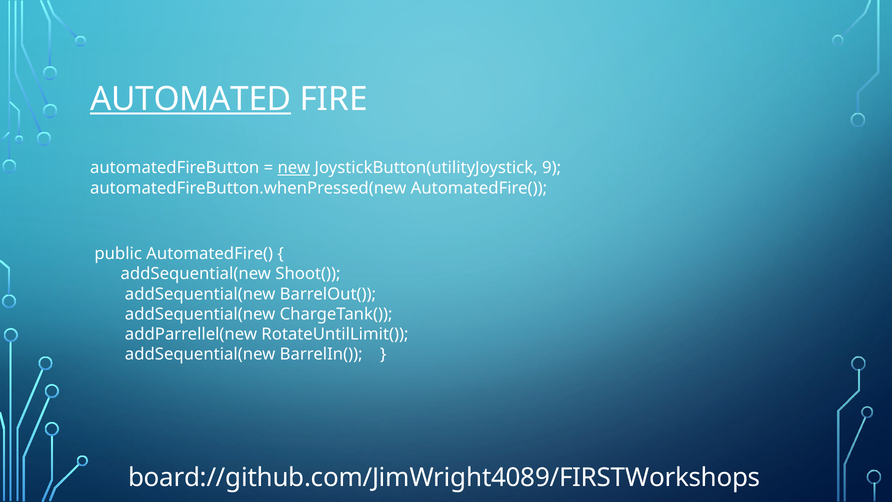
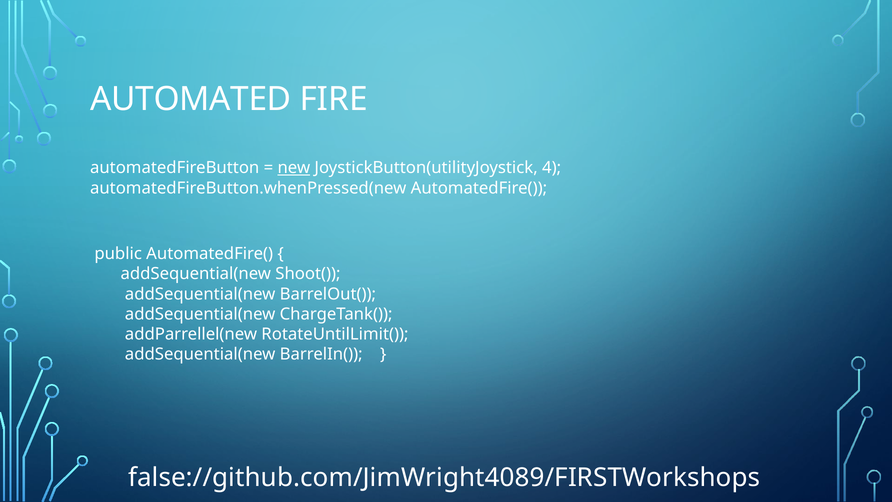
AUTOMATED underline: present -> none (191, 99)
9: 9 -> 4 (552, 168)
board://github.com/JimWright4089/FIRSTWorkshops: board://github.com/JimWright4089/FIRSTWorkshops -> false://github.com/JimWright4089/FIRSTWorkshops (444, 477)
